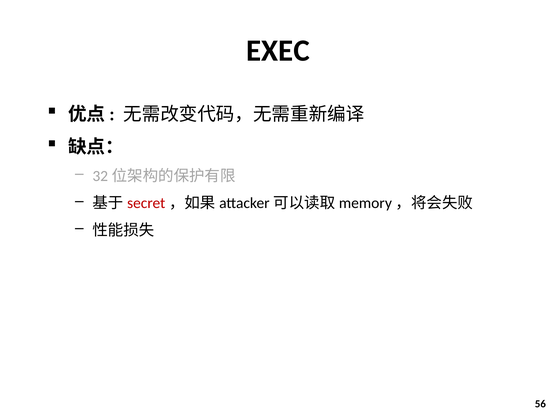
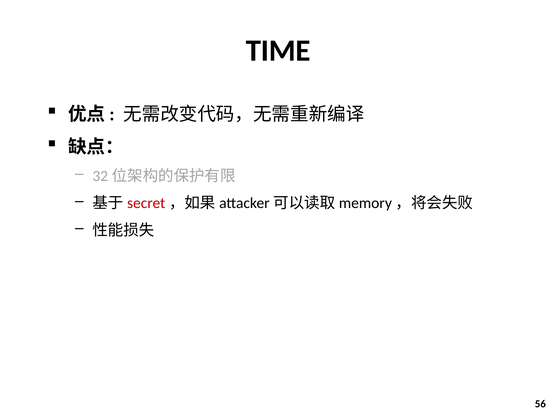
EXEC: EXEC -> TIME (278, 51)
